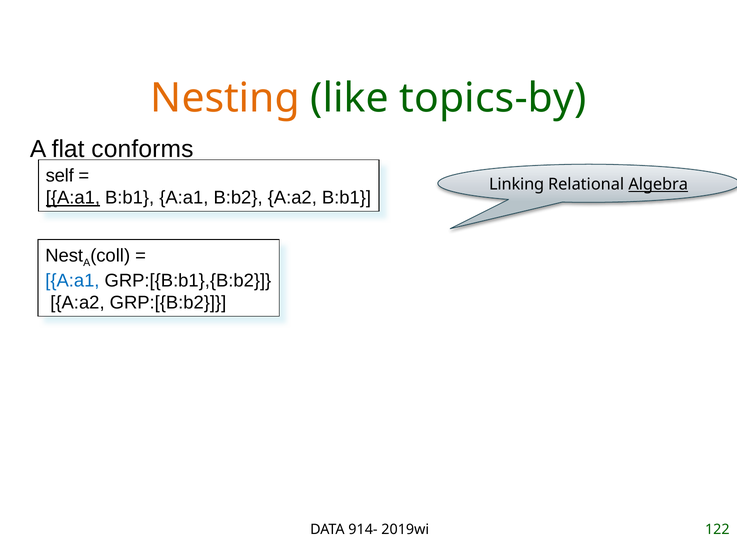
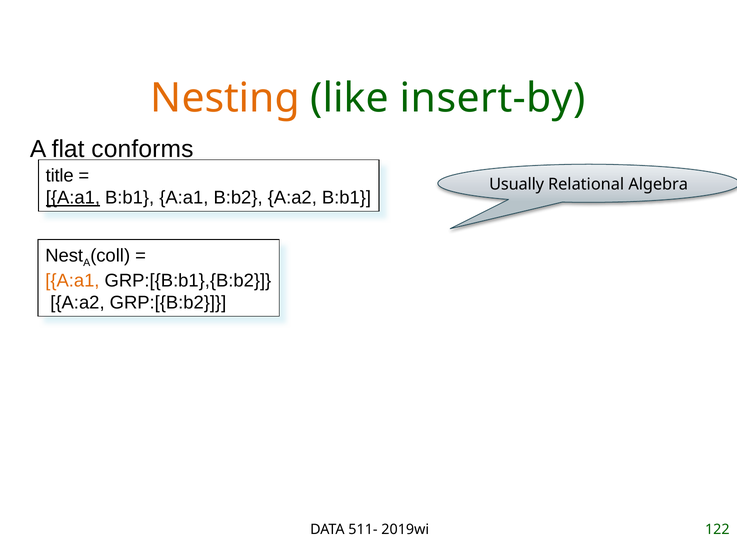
topics-by: topics-by -> insert-by (493, 98)
self: self -> title (60, 176)
Linking: Linking -> Usually (517, 184)
Algebra underline: present -> none (658, 184)
A:a1 colour: blue -> orange (72, 281)
914-: 914- -> 511- (363, 529)
